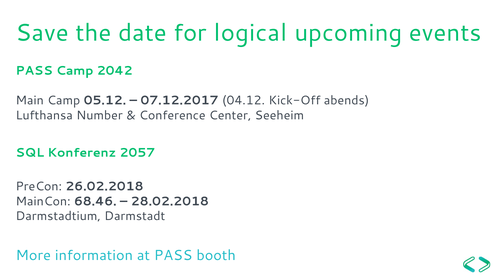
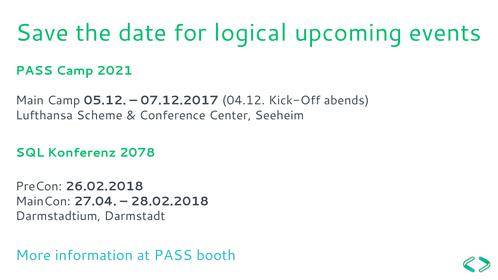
2042: 2042 -> 2021 (115, 71)
Number: Number -> Scheme (99, 115)
2057: 2057 -> 2078 (137, 153)
68.46: 68.46 -> 27.04 (95, 201)
